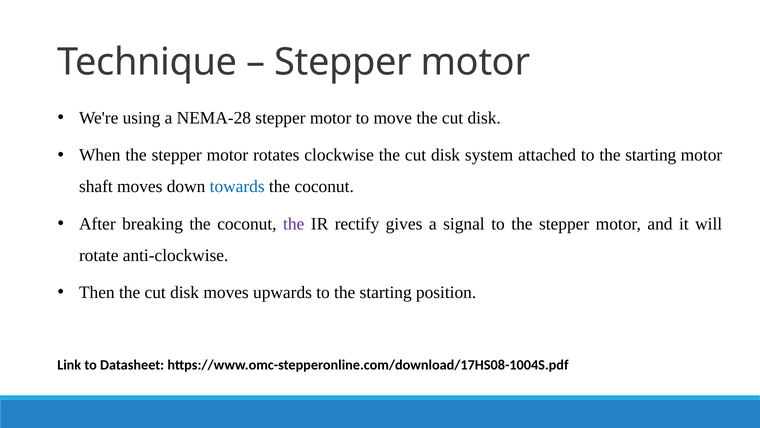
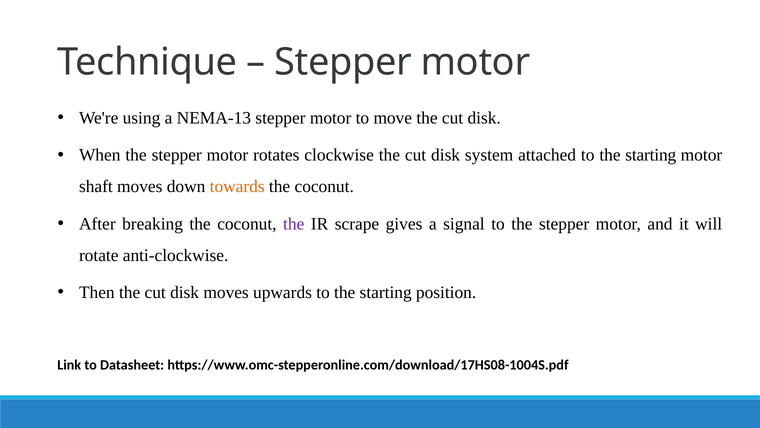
NEMA-28: NEMA-28 -> NEMA-13 (214, 118)
towards colour: blue -> orange (237, 186)
rectify: rectify -> scrape (357, 224)
